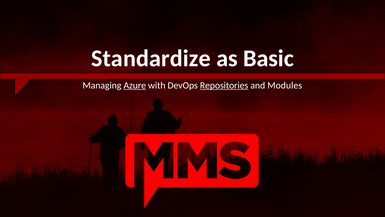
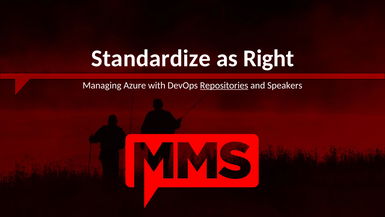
Basic: Basic -> Right (269, 58)
Azure underline: present -> none (135, 85)
Modules: Modules -> Speakers (285, 85)
